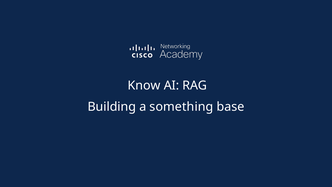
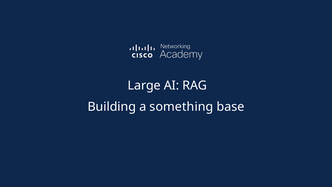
Know: Know -> Large (144, 85)
